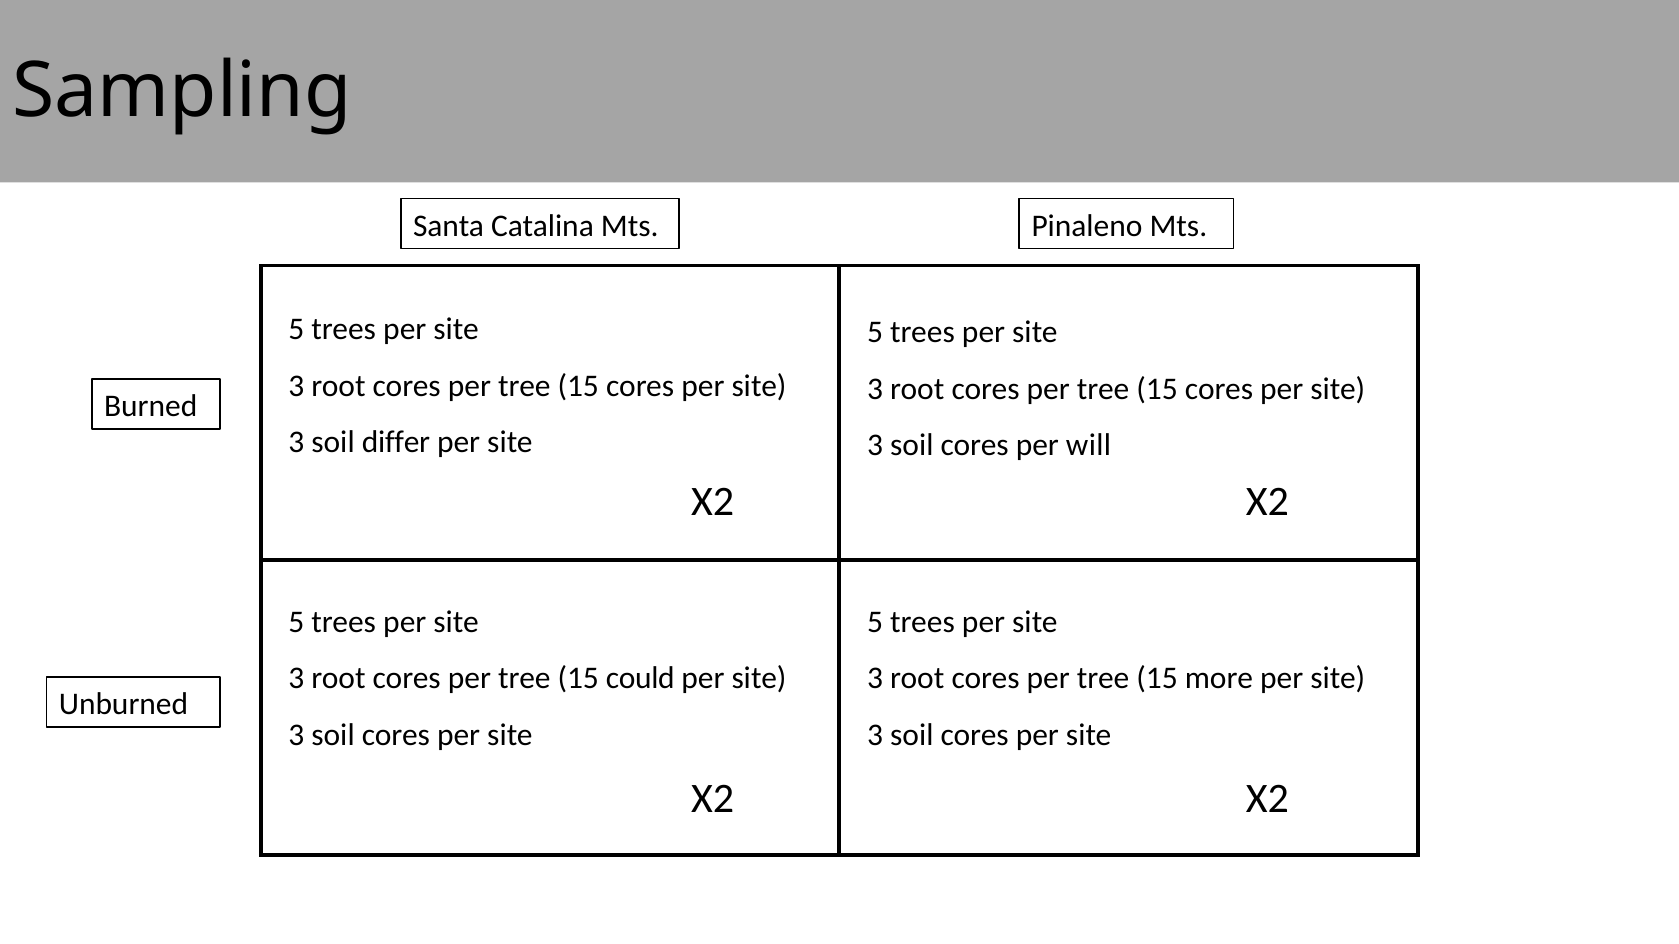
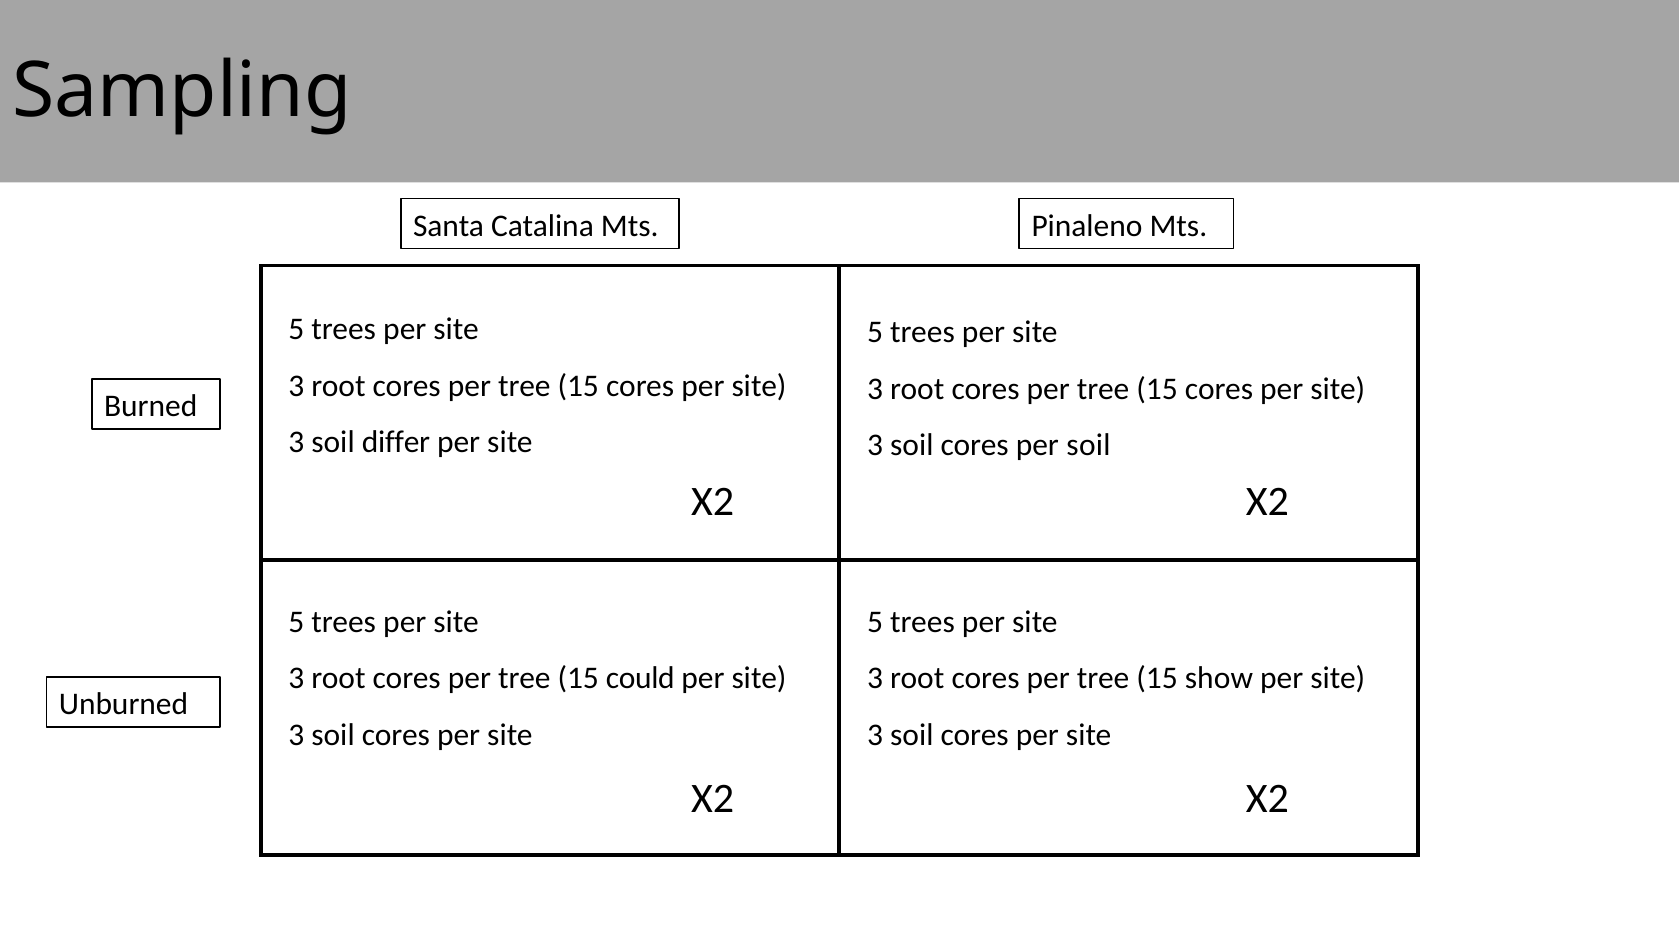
per will: will -> soil (1089, 446)
more: more -> show (1219, 679)
